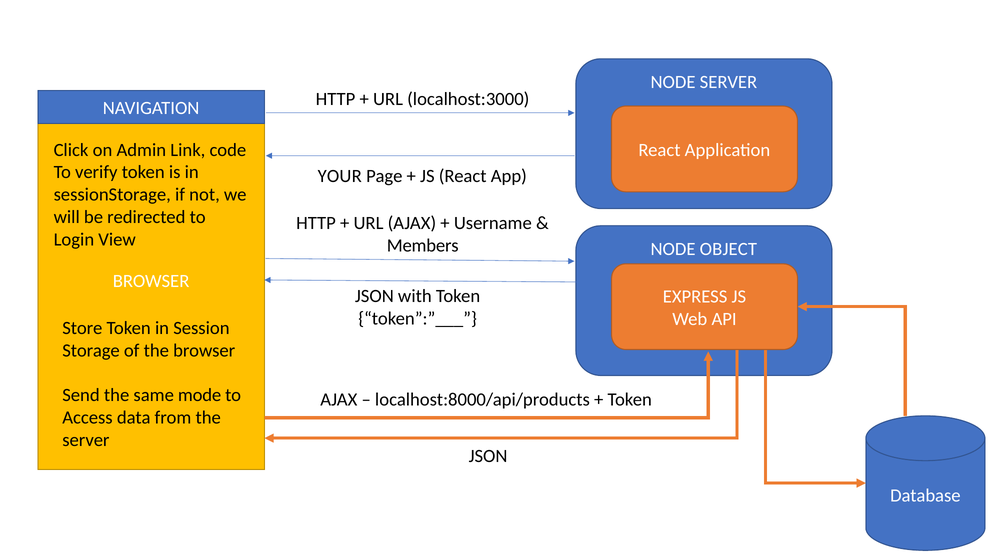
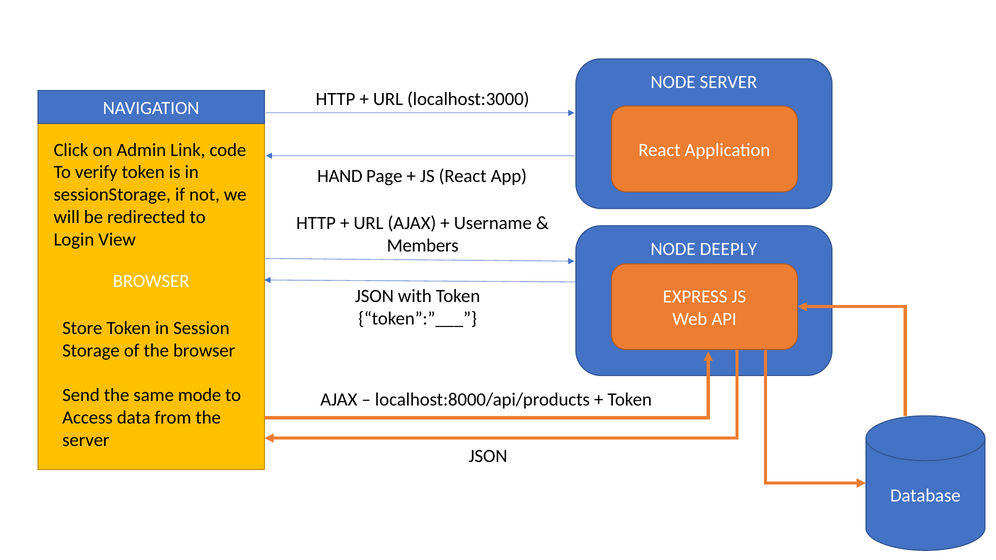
YOUR: YOUR -> HAND (340, 176)
OBJECT: OBJECT -> DEEPLY (728, 249)
